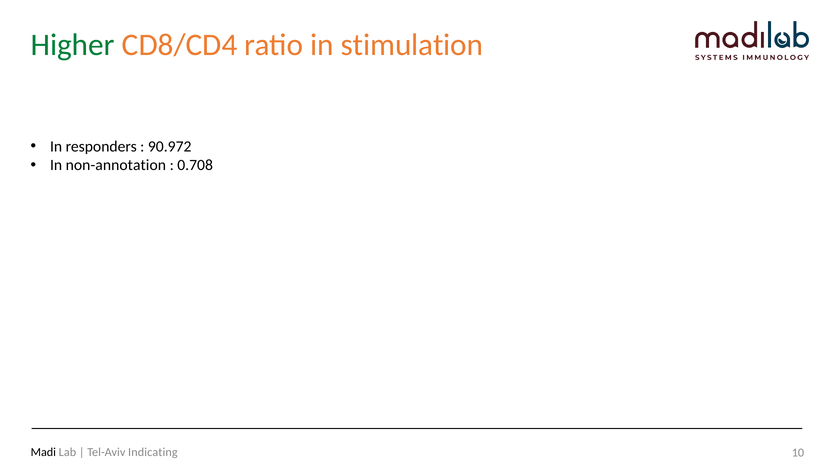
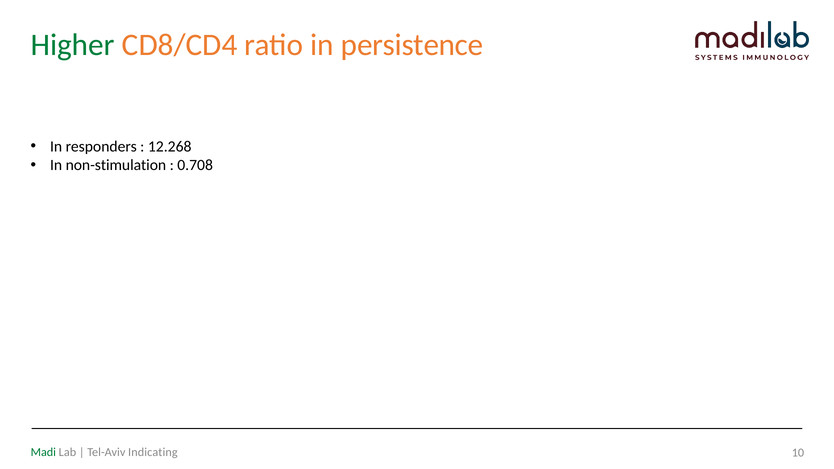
stimulation: stimulation -> persistence (412, 45)
90.972: 90.972 -> 12.268 (170, 146)
non-annotation: non-annotation -> non-stimulation (116, 165)
Madi colour: black -> green (43, 452)
